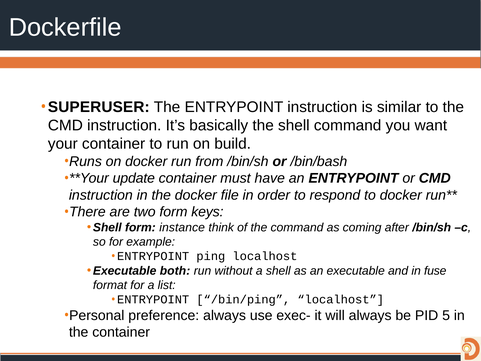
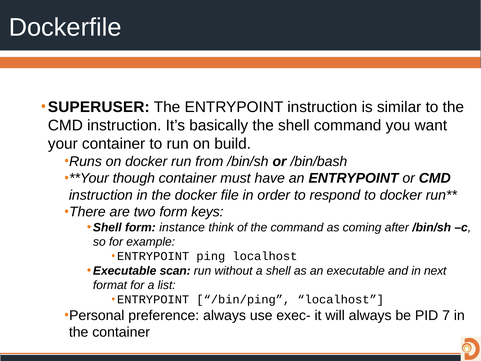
update: update -> though (134, 178)
both: both -> scan (175, 271)
fuse: fuse -> next (435, 271)
5: 5 -> 7 (446, 315)
